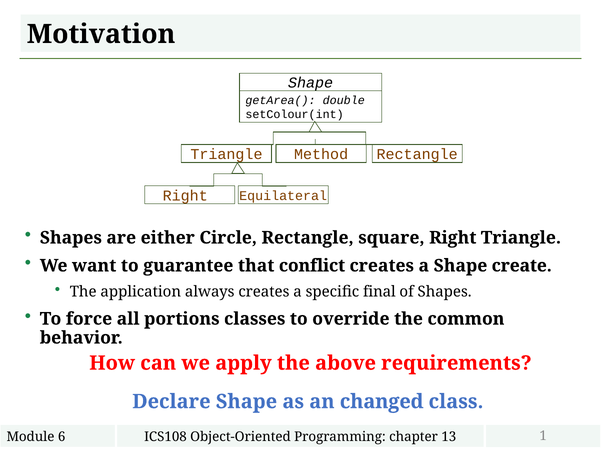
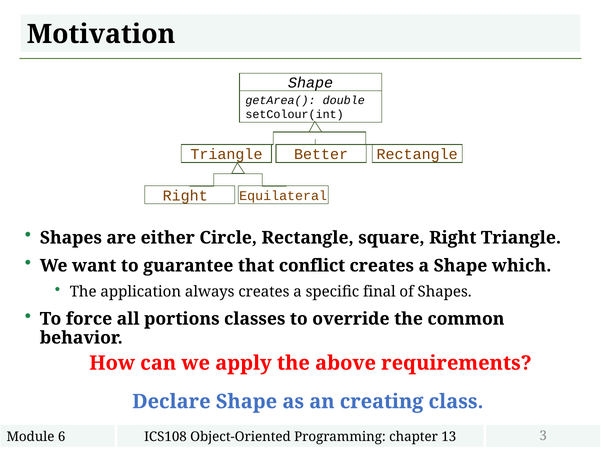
Method: Method -> Better (321, 154)
create: create -> which (522, 266)
changed: changed -> creating (382, 401)
1: 1 -> 3 (543, 436)
